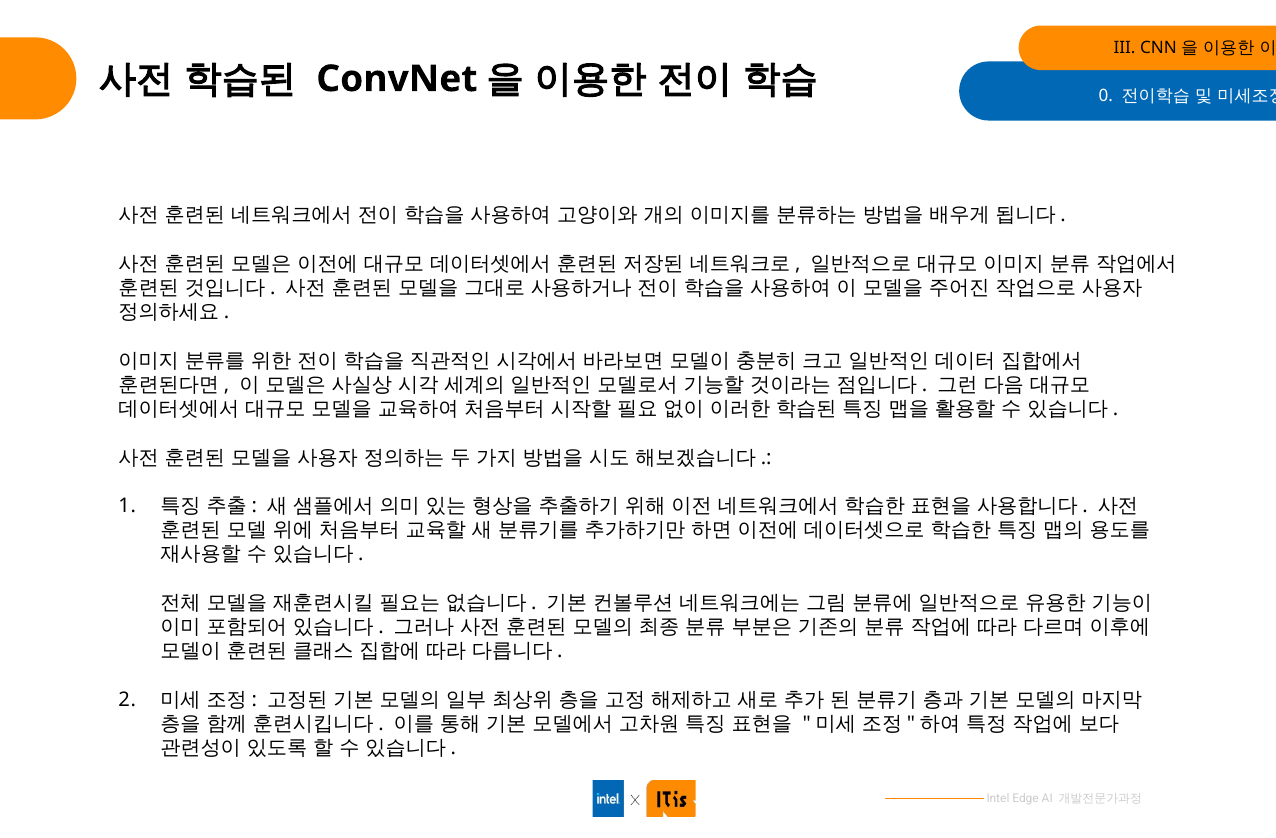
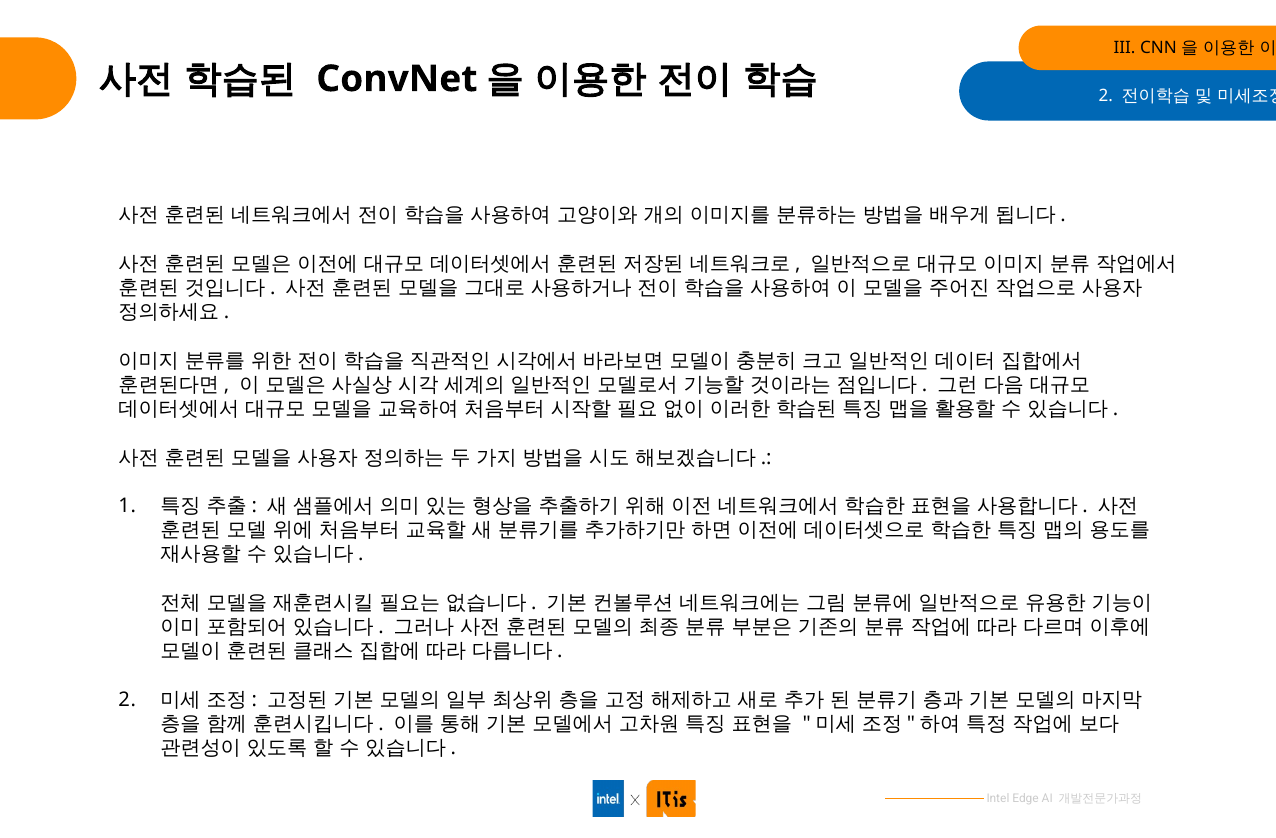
0: 0 -> 2 (1106, 96)
